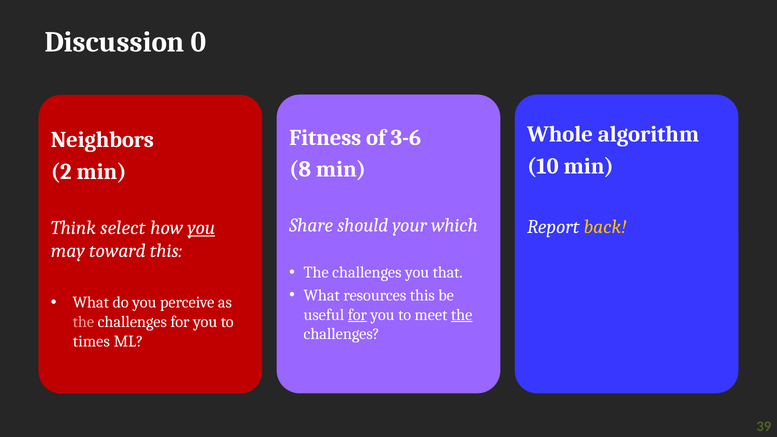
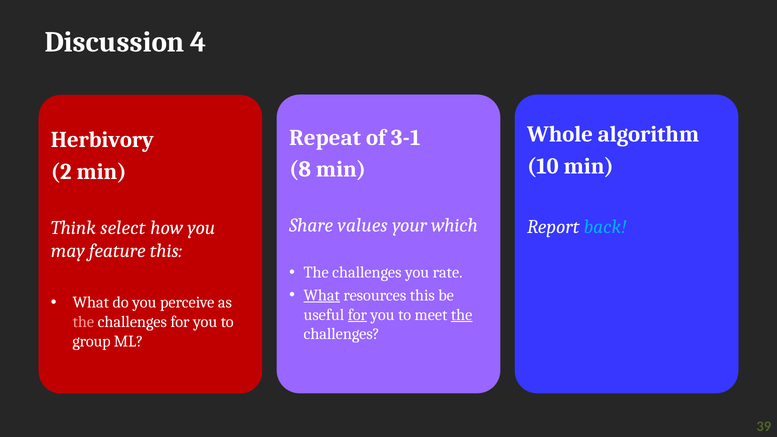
0: 0 -> 4 (198, 42)
Fitness: Fitness -> Repeat (325, 138)
3-6: 3-6 -> 3-1 (406, 138)
Neighbors: Neighbors -> Herbivory (102, 140)
should: should -> values (363, 226)
back colour: yellow -> light blue (605, 227)
you underline: present -> none (201, 228)
toward: toward -> feature (117, 251)
that: that -> rate (448, 273)
What underline: none -> present (322, 295)
times: times -> group (92, 342)
